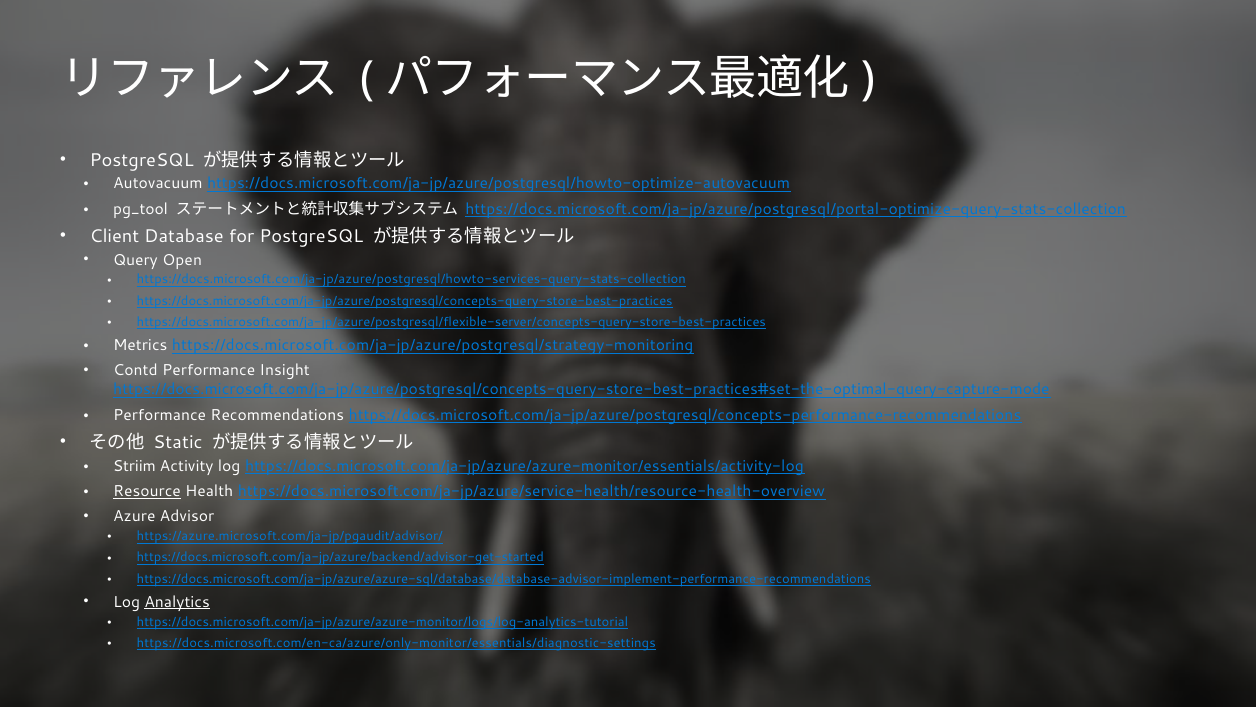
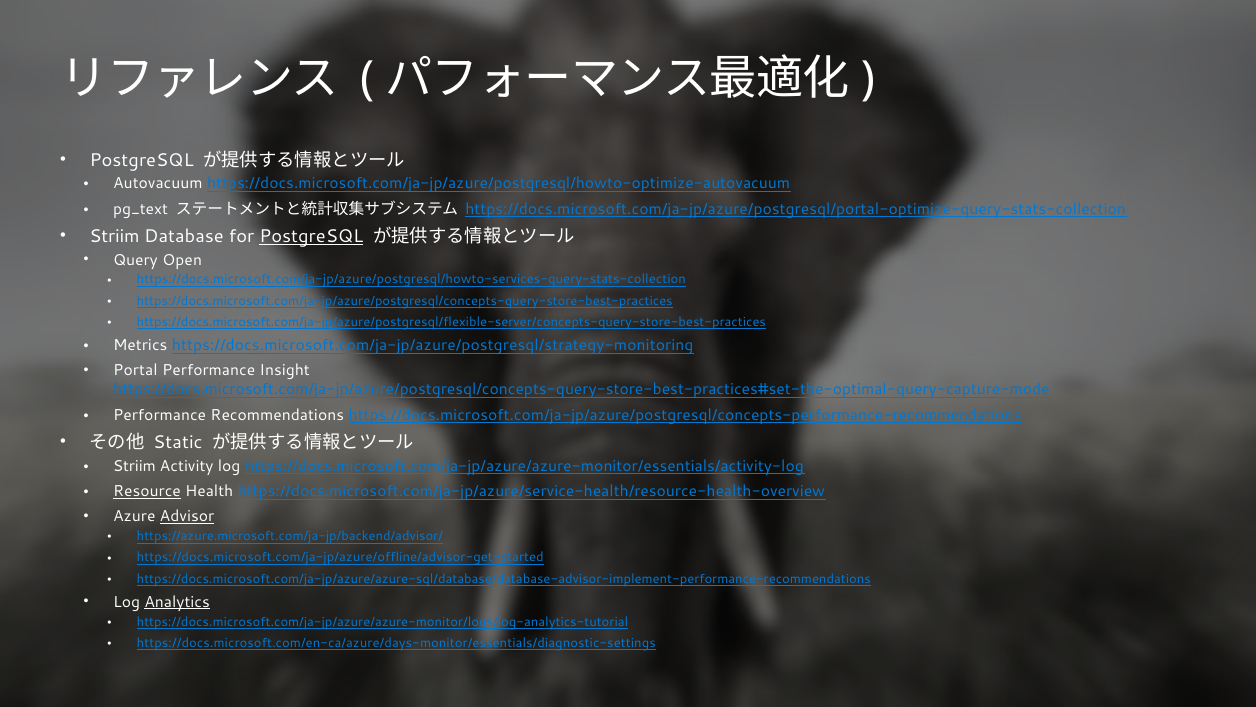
pg_tool: pg_tool -> pg_text (141, 209)
Client: Client -> Striim (114, 236)
PostgreSQL underline: none -> present (311, 236)
Contd: Contd -> Portal (135, 371)
Advisor underline: none -> present (187, 516)
https://azure.microsoft.com/ja-jp/pgaudit/advisor/: https://azure.microsoft.com/ja-jp/pgaudit/advisor/ -> https://azure.microsoft.com/ja-jp/backend/advisor/ (290, 536)
https://docs.microsoft.com/ja-jp/azure/backend/advisor-get-started: https://docs.microsoft.com/ja-jp/azure/backend/advisor-get-started -> https://docs.microsoft.com/ja-jp/azure/offline/advisor-get-started (340, 557)
https://docs.microsoft.com/en-ca/azure/only-monitor/essentials/diagnostic-settings: https://docs.microsoft.com/en-ca/azure/only-monitor/essentials/diagnostic-settings -> https://docs.microsoft.com/en-ca/azure/days-monitor/essentials/diagnostic-settings (396, 643)
